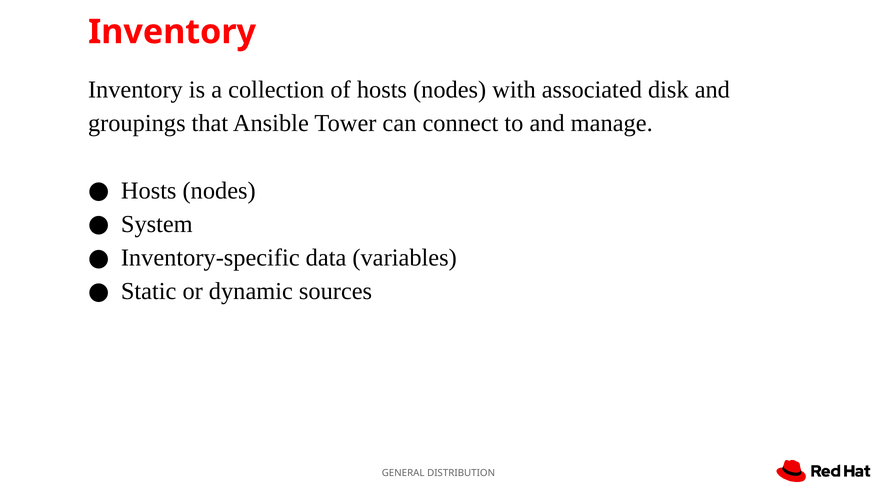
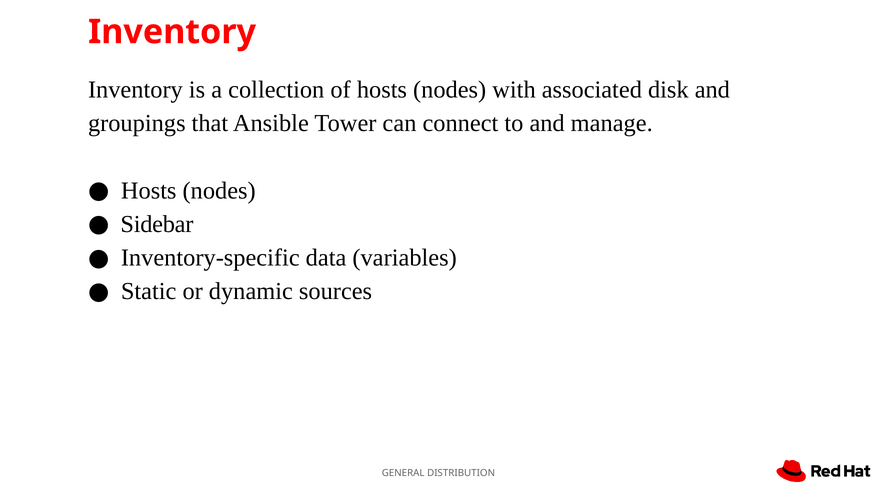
System: System -> Sidebar (157, 224)
